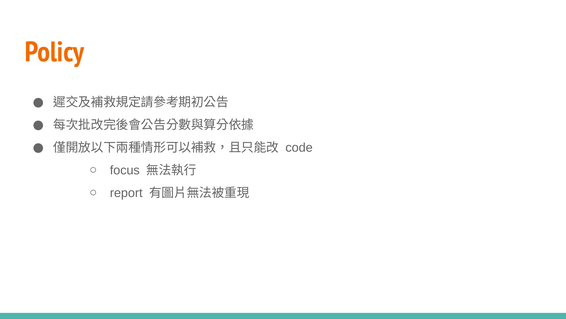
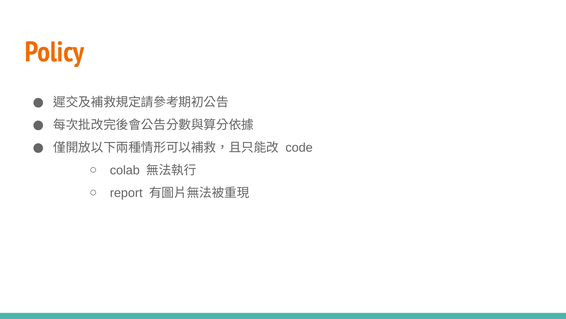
focus: focus -> colab (125, 170)
